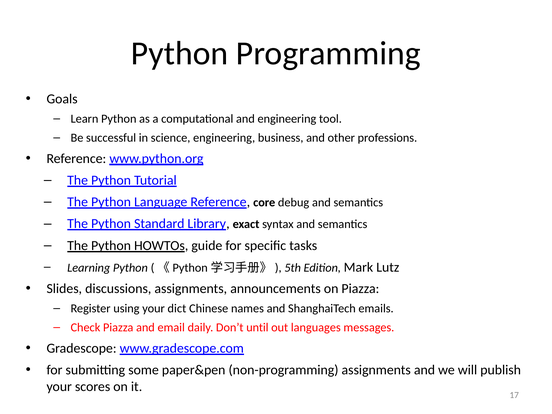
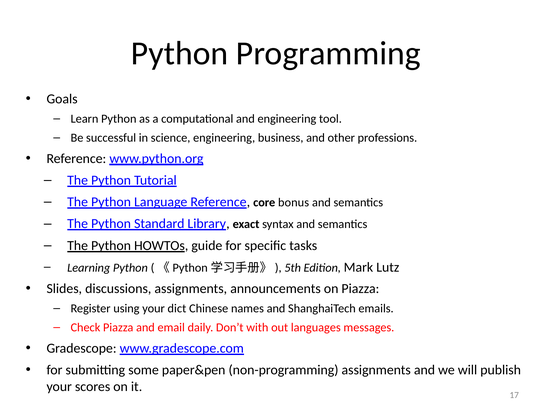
debug: debug -> bonus (294, 203)
until: until -> with (257, 328)
